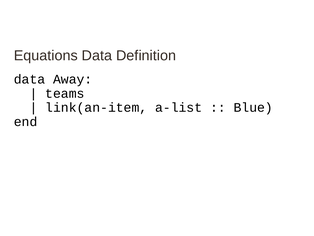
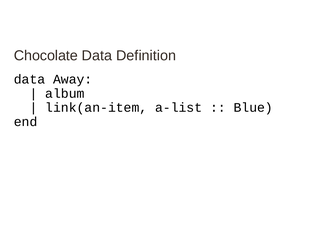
Equations: Equations -> Chocolate (46, 56)
teams: teams -> album (65, 93)
